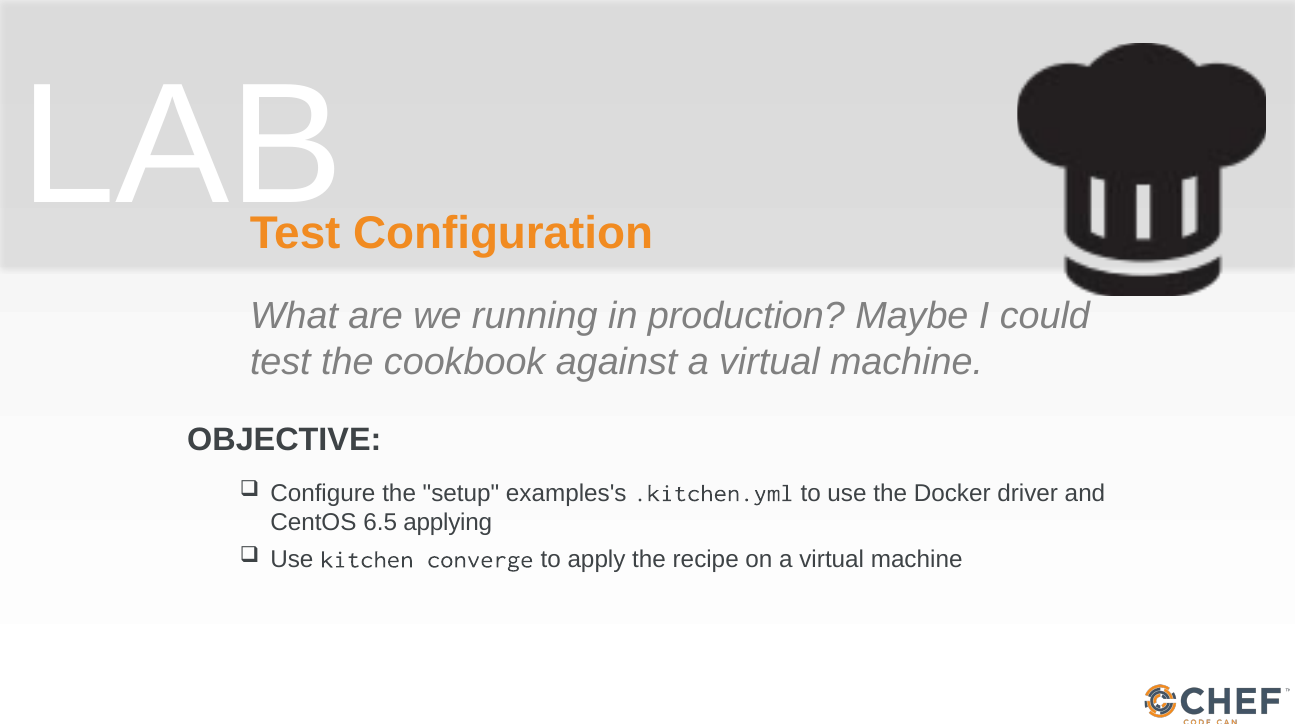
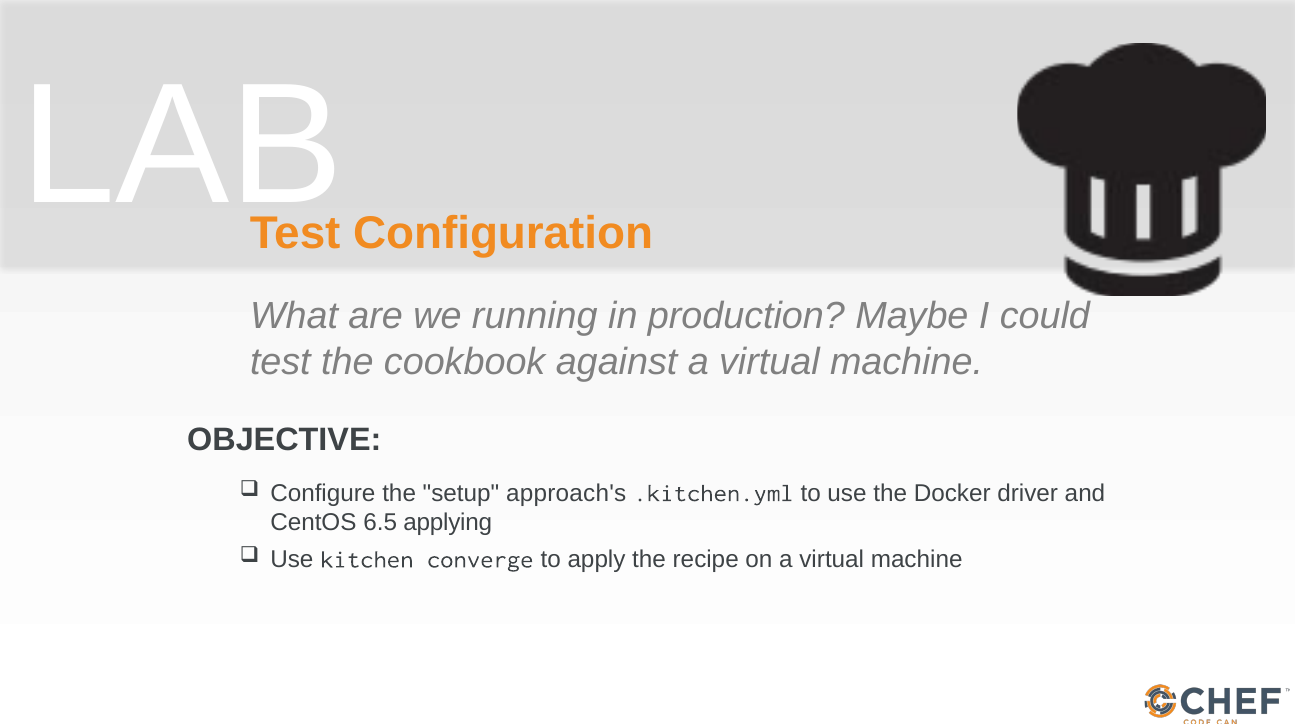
examples's: examples's -> approach's (566, 493)
